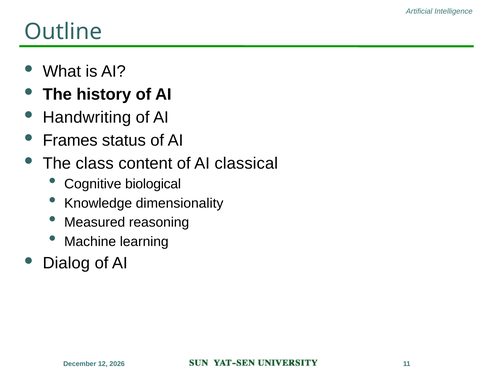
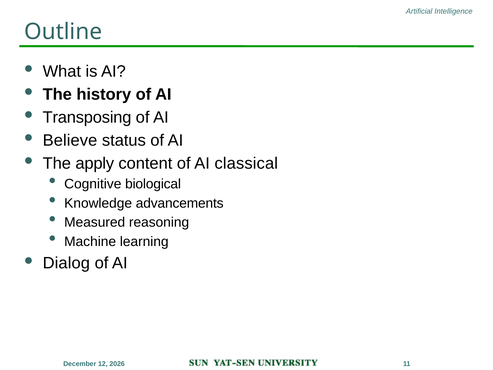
Handwriting: Handwriting -> Transposing (87, 117)
Frames: Frames -> Believe (70, 140)
class: class -> apply (95, 163)
dimensionality: dimensionality -> advancements (180, 203)
